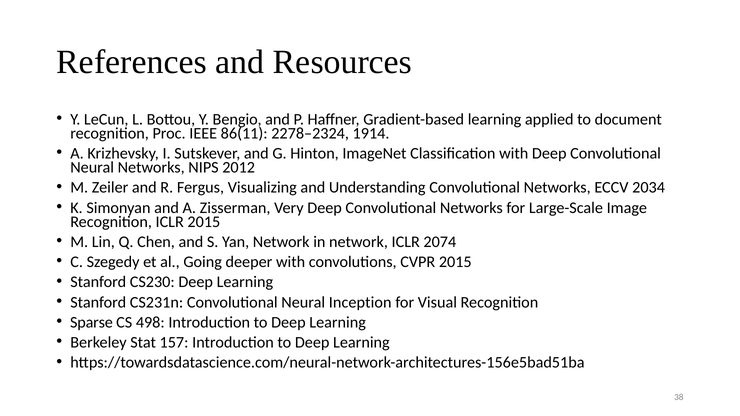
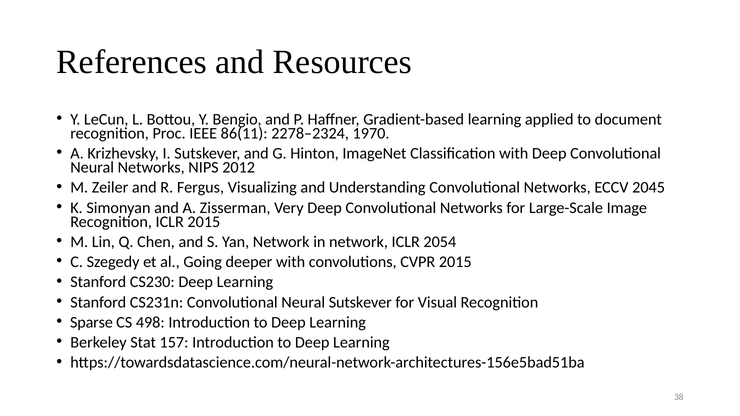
1914: 1914 -> 1970 (371, 133)
2034: 2034 -> 2045 (649, 188)
2074: 2074 -> 2054 (440, 242)
Neural Inception: Inception -> Sutskever (360, 302)
